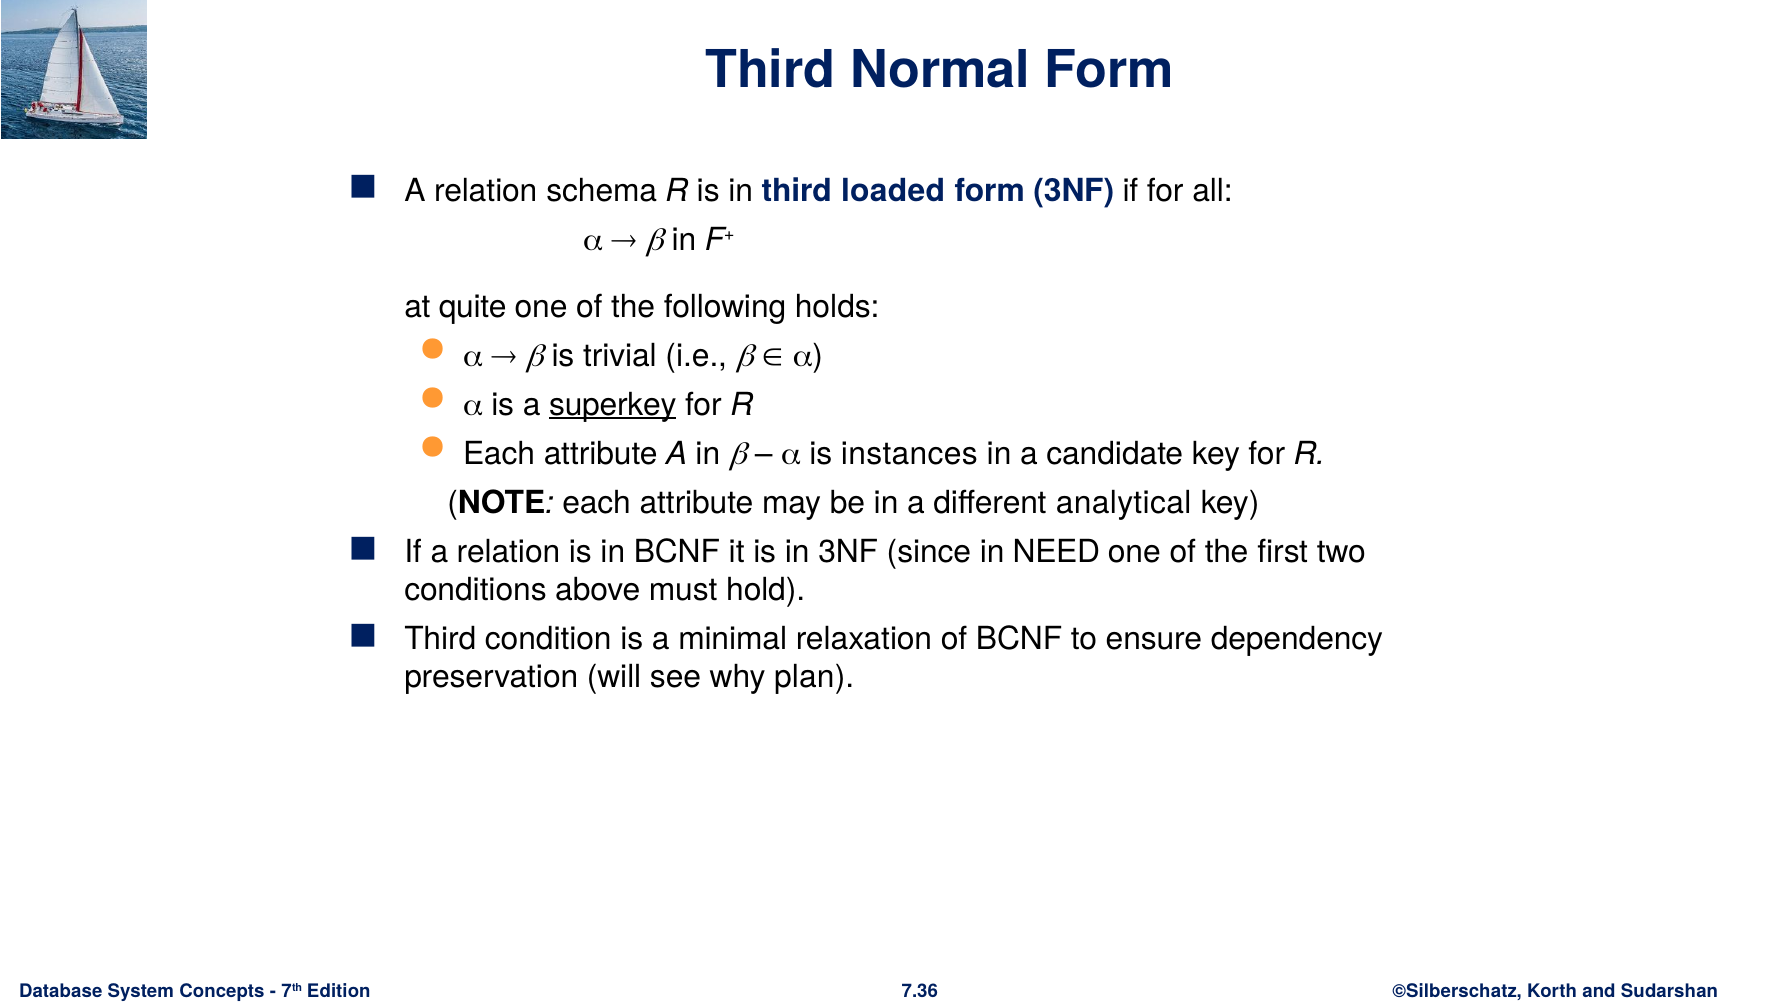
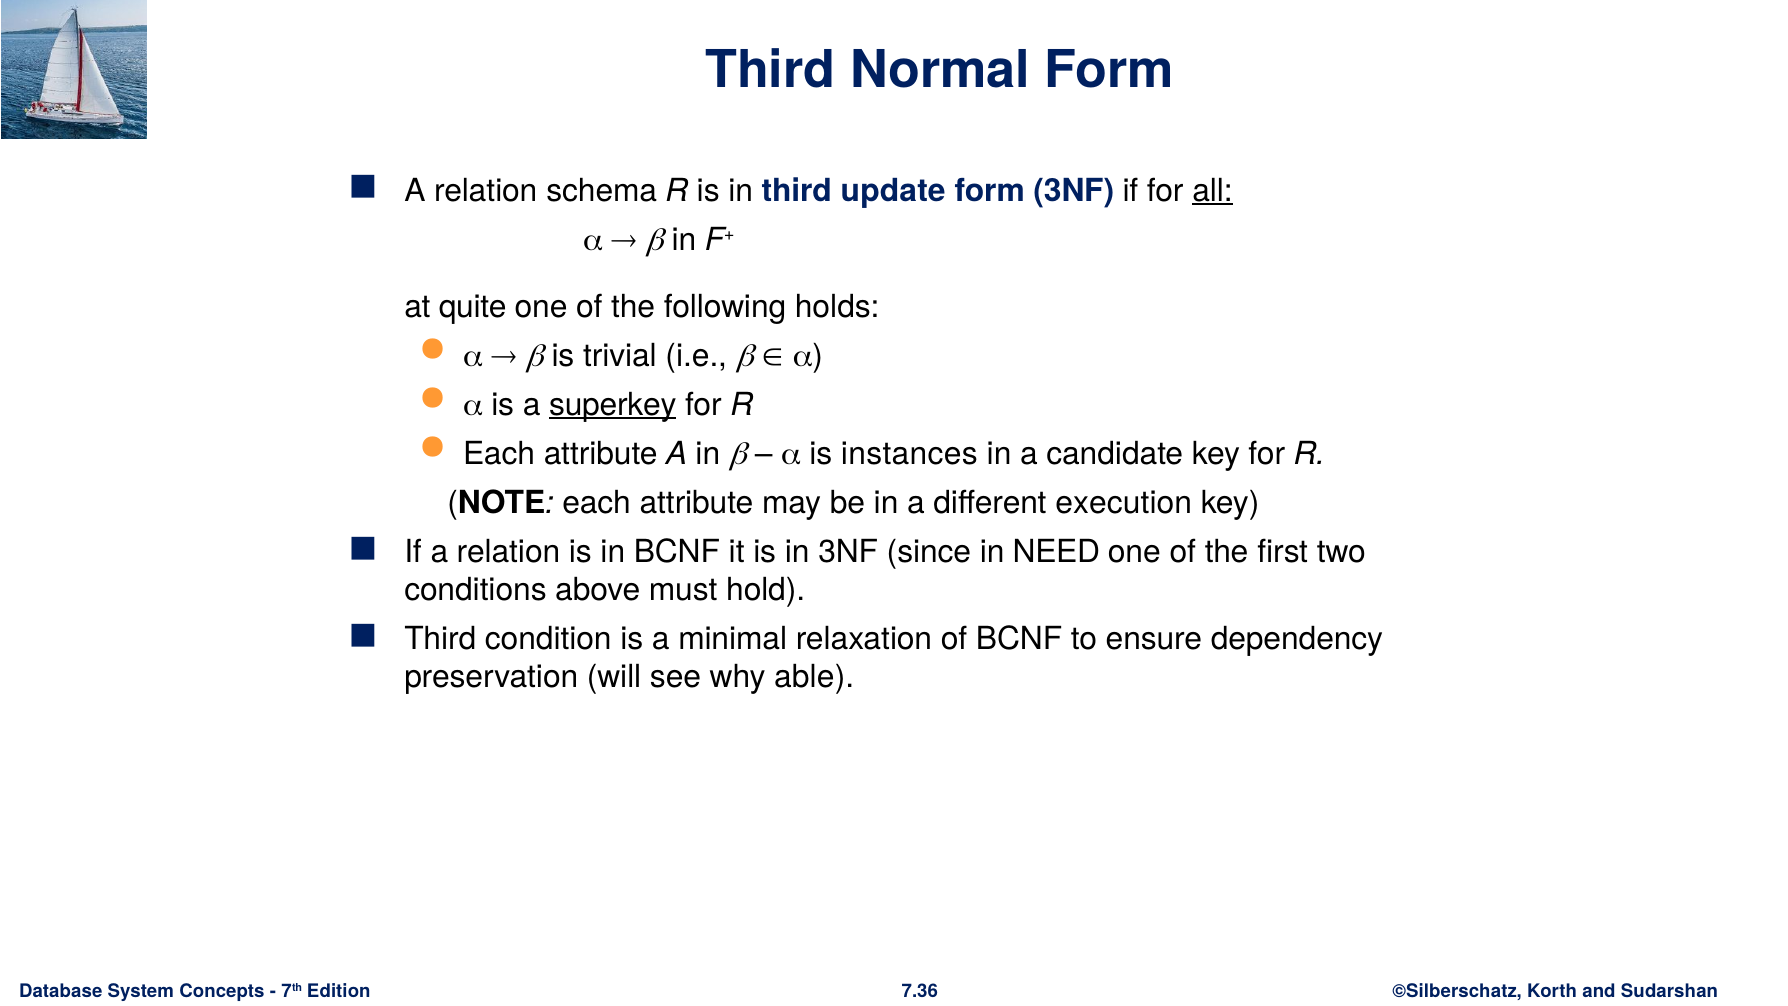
loaded: loaded -> update (893, 191)
all underline: none -> present (1213, 191)
analytical: analytical -> execution (1124, 503)
plan: plan -> able (814, 677)
